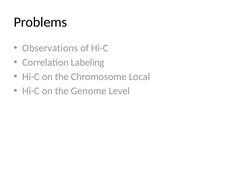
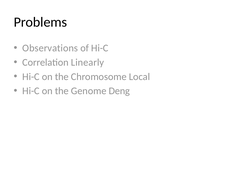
Labeling: Labeling -> Linearly (88, 62)
Level: Level -> Deng (119, 91)
